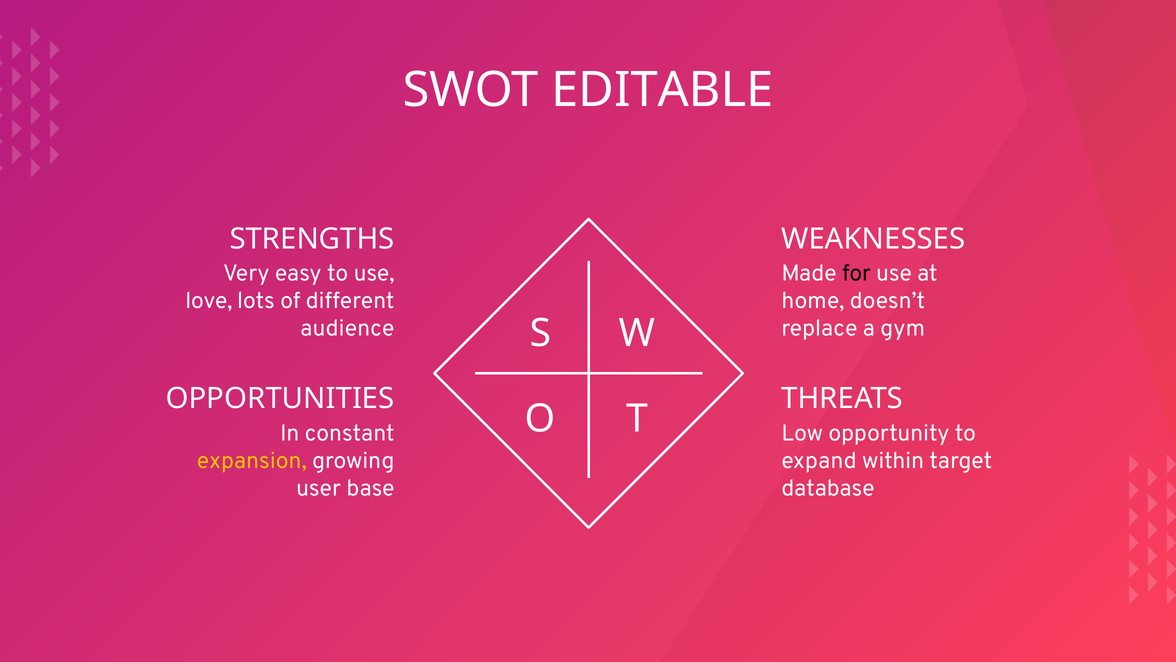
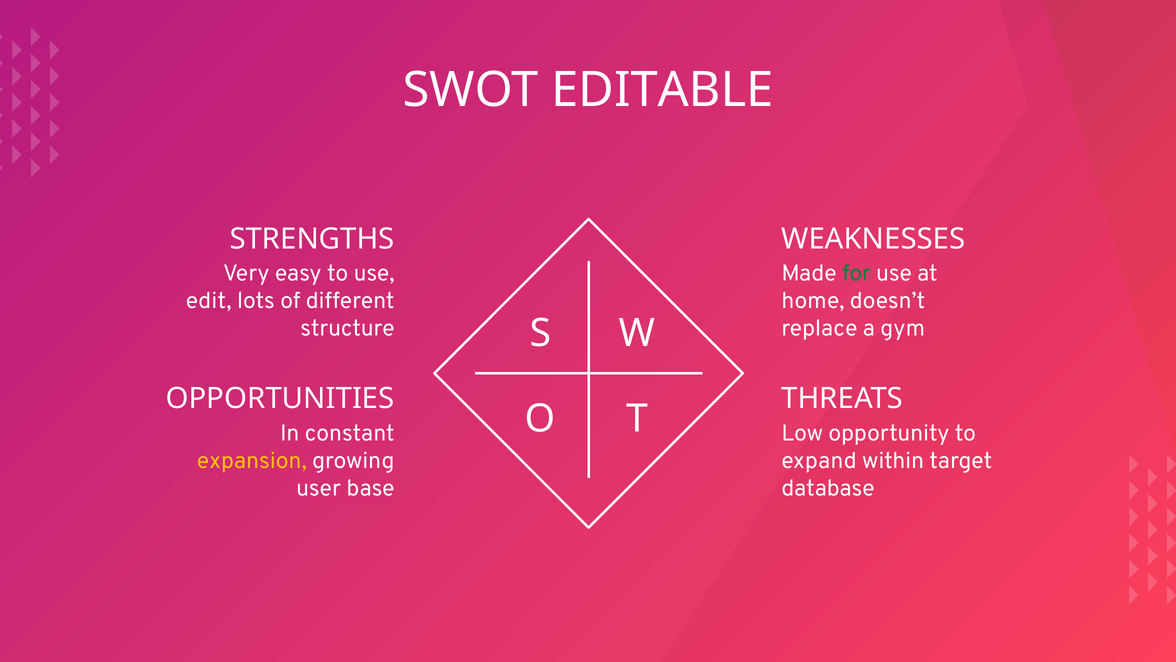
for colour: black -> green (856, 273)
love: love -> edit (209, 301)
audience: audience -> structure (347, 328)
